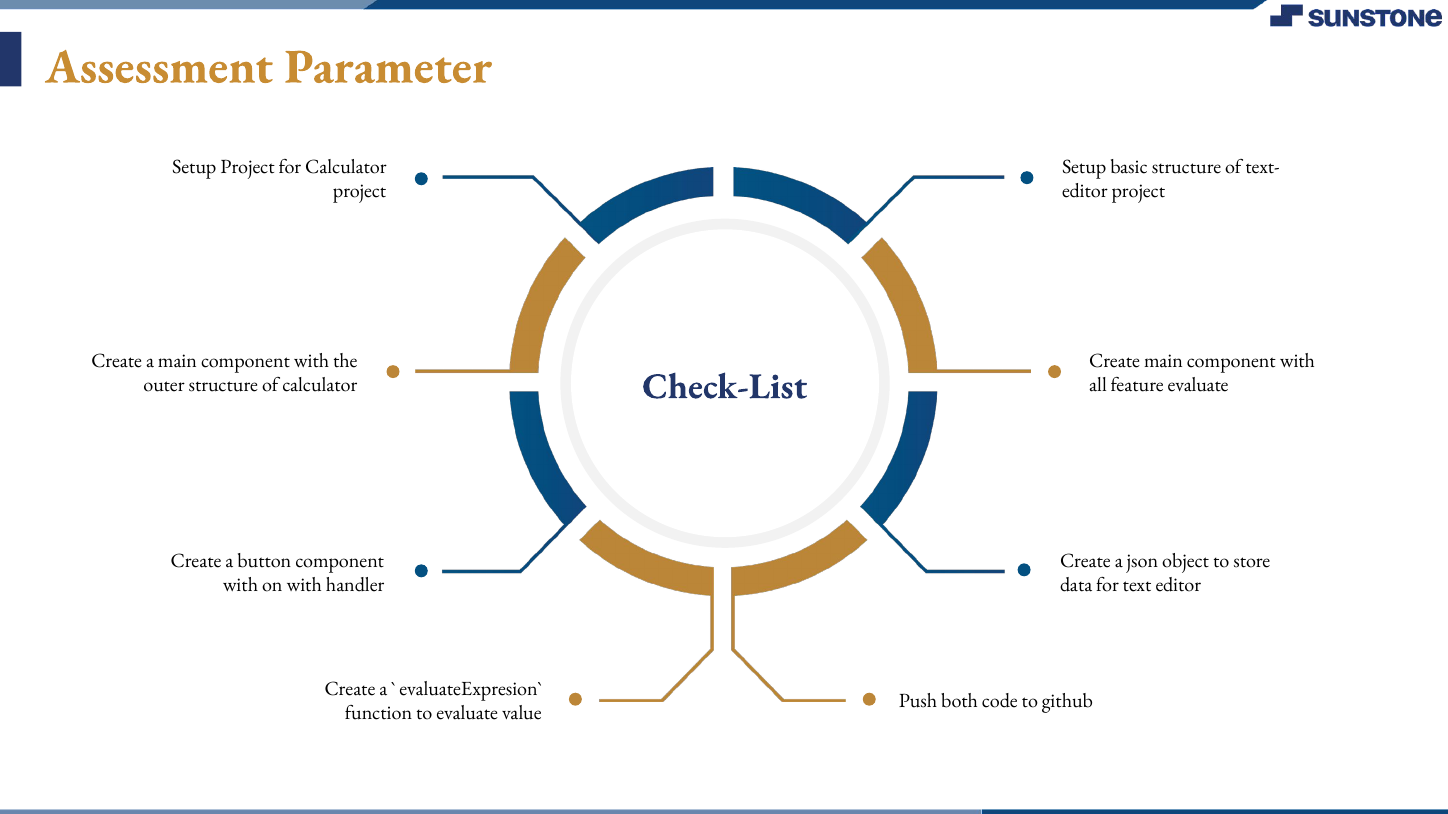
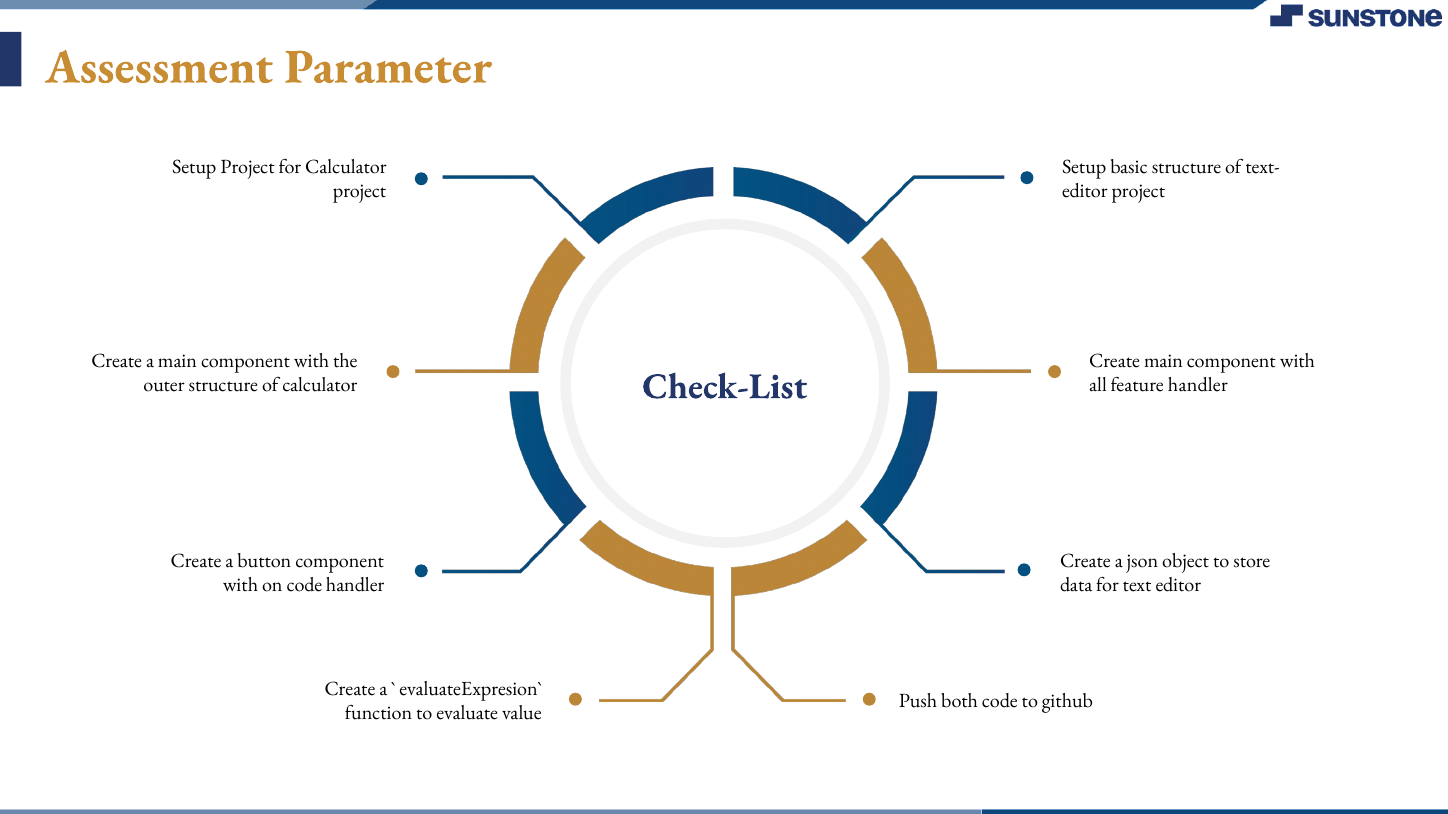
feature evaluate: evaluate -> handler (1198, 385)
on with: with -> code (304, 585)
